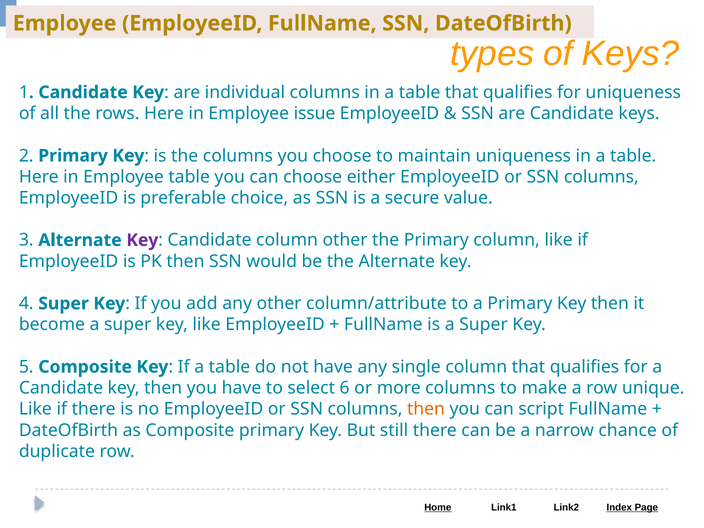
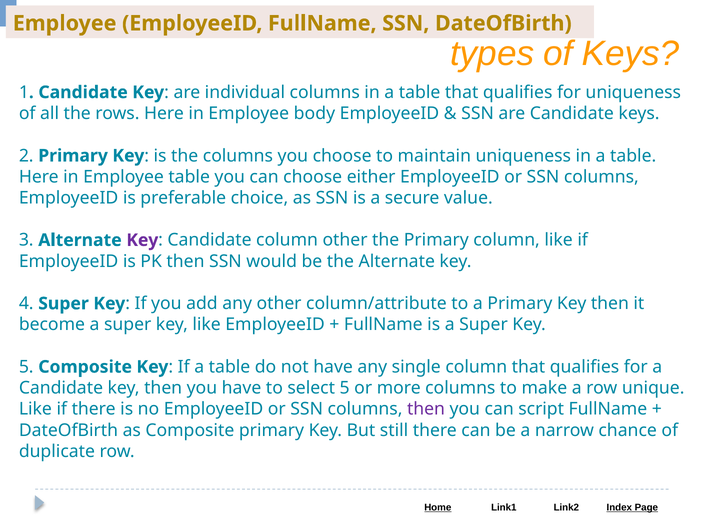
issue: issue -> body (314, 113)
select 6: 6 -> 5 (345, 388)
then colour: orange -> purple (426, 409)
